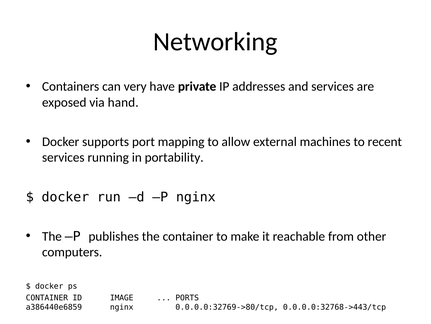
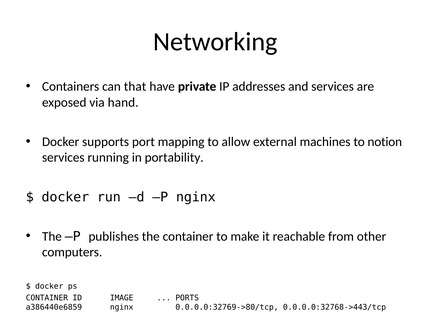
very: very -> that (135, 86)
recent: recent -> notion (385, 141)
